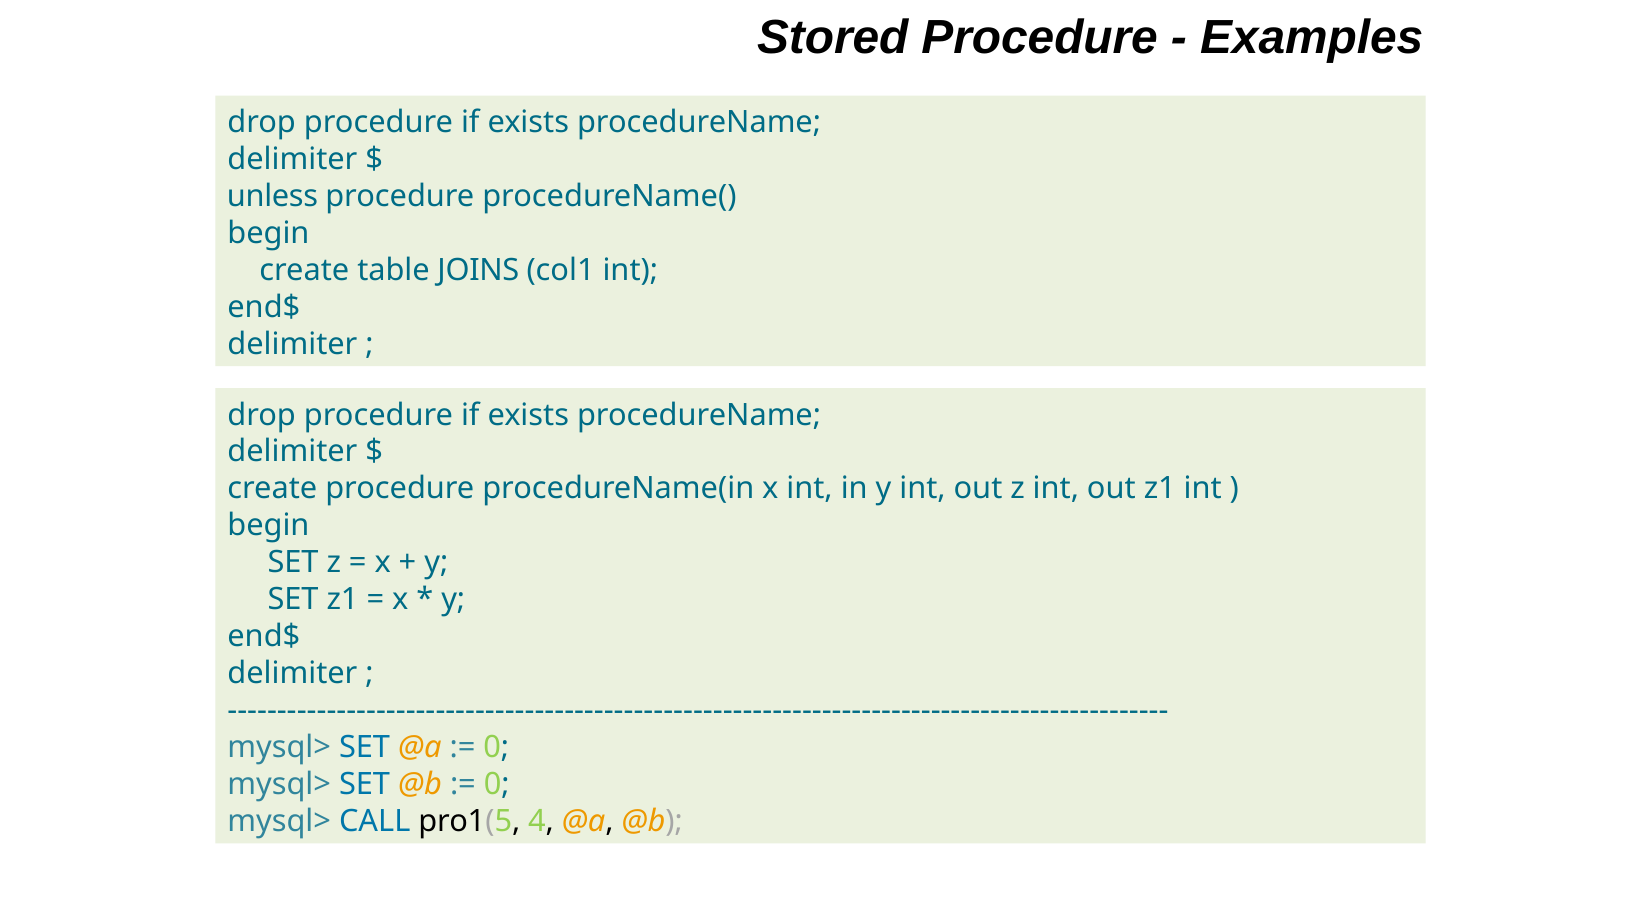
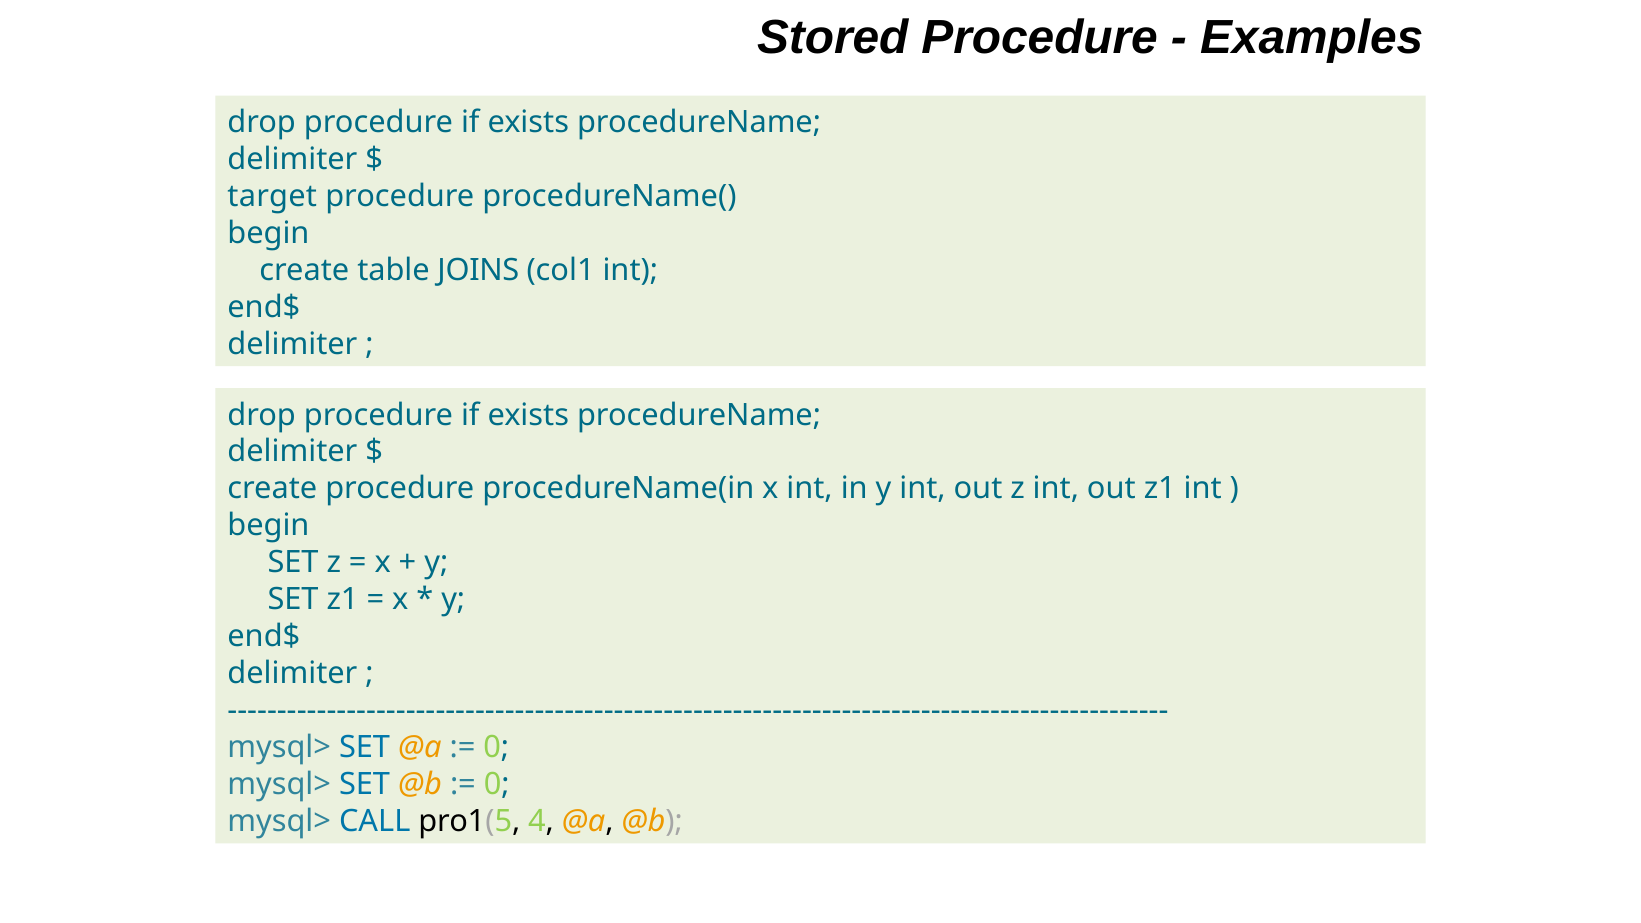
unless: unless -> target (272, 196)
